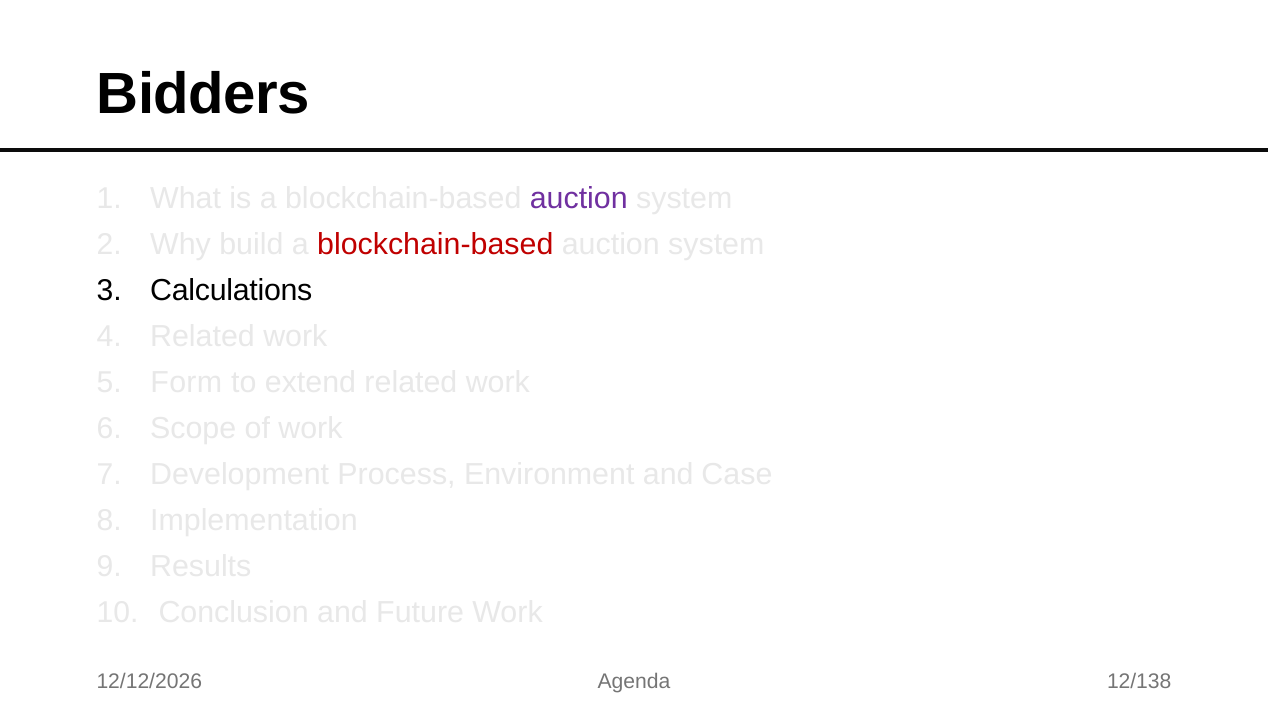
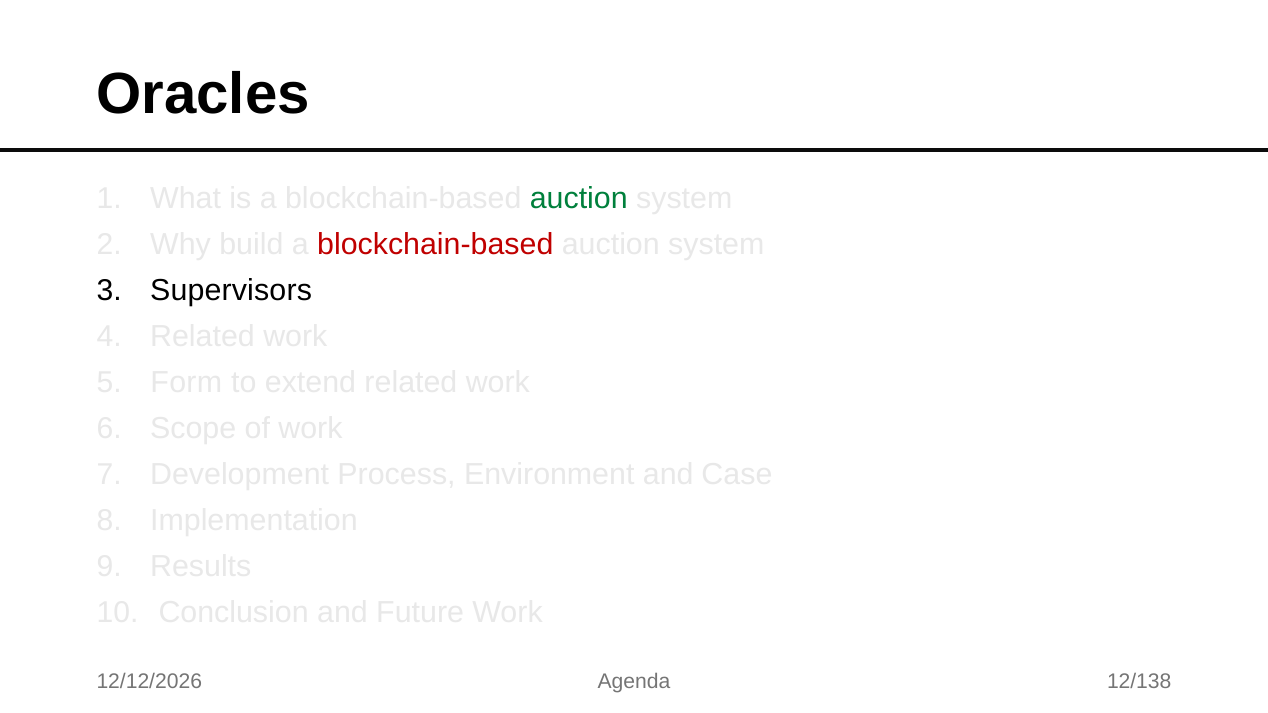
Bidders: Bidders -> Oracles (203, 94)
auction colour: purple -> green (579, 199)
Calculations: Calculations -> Supervisors (231, 291)
